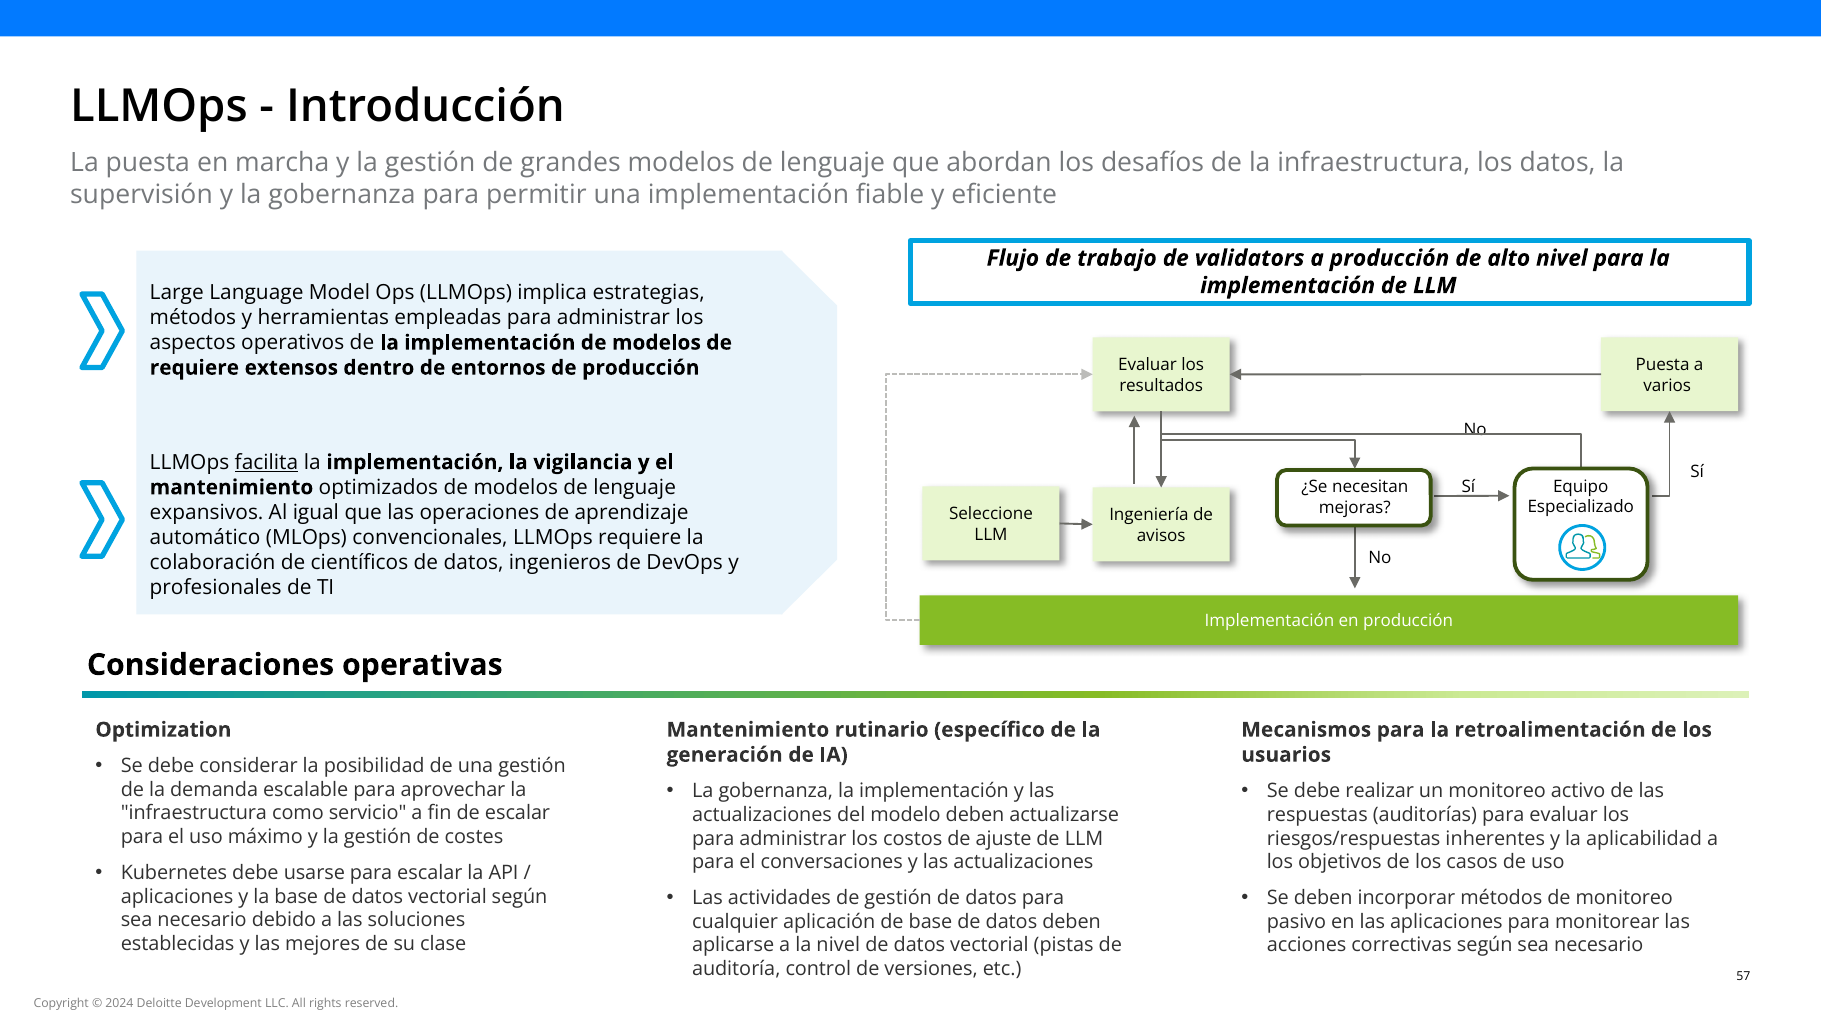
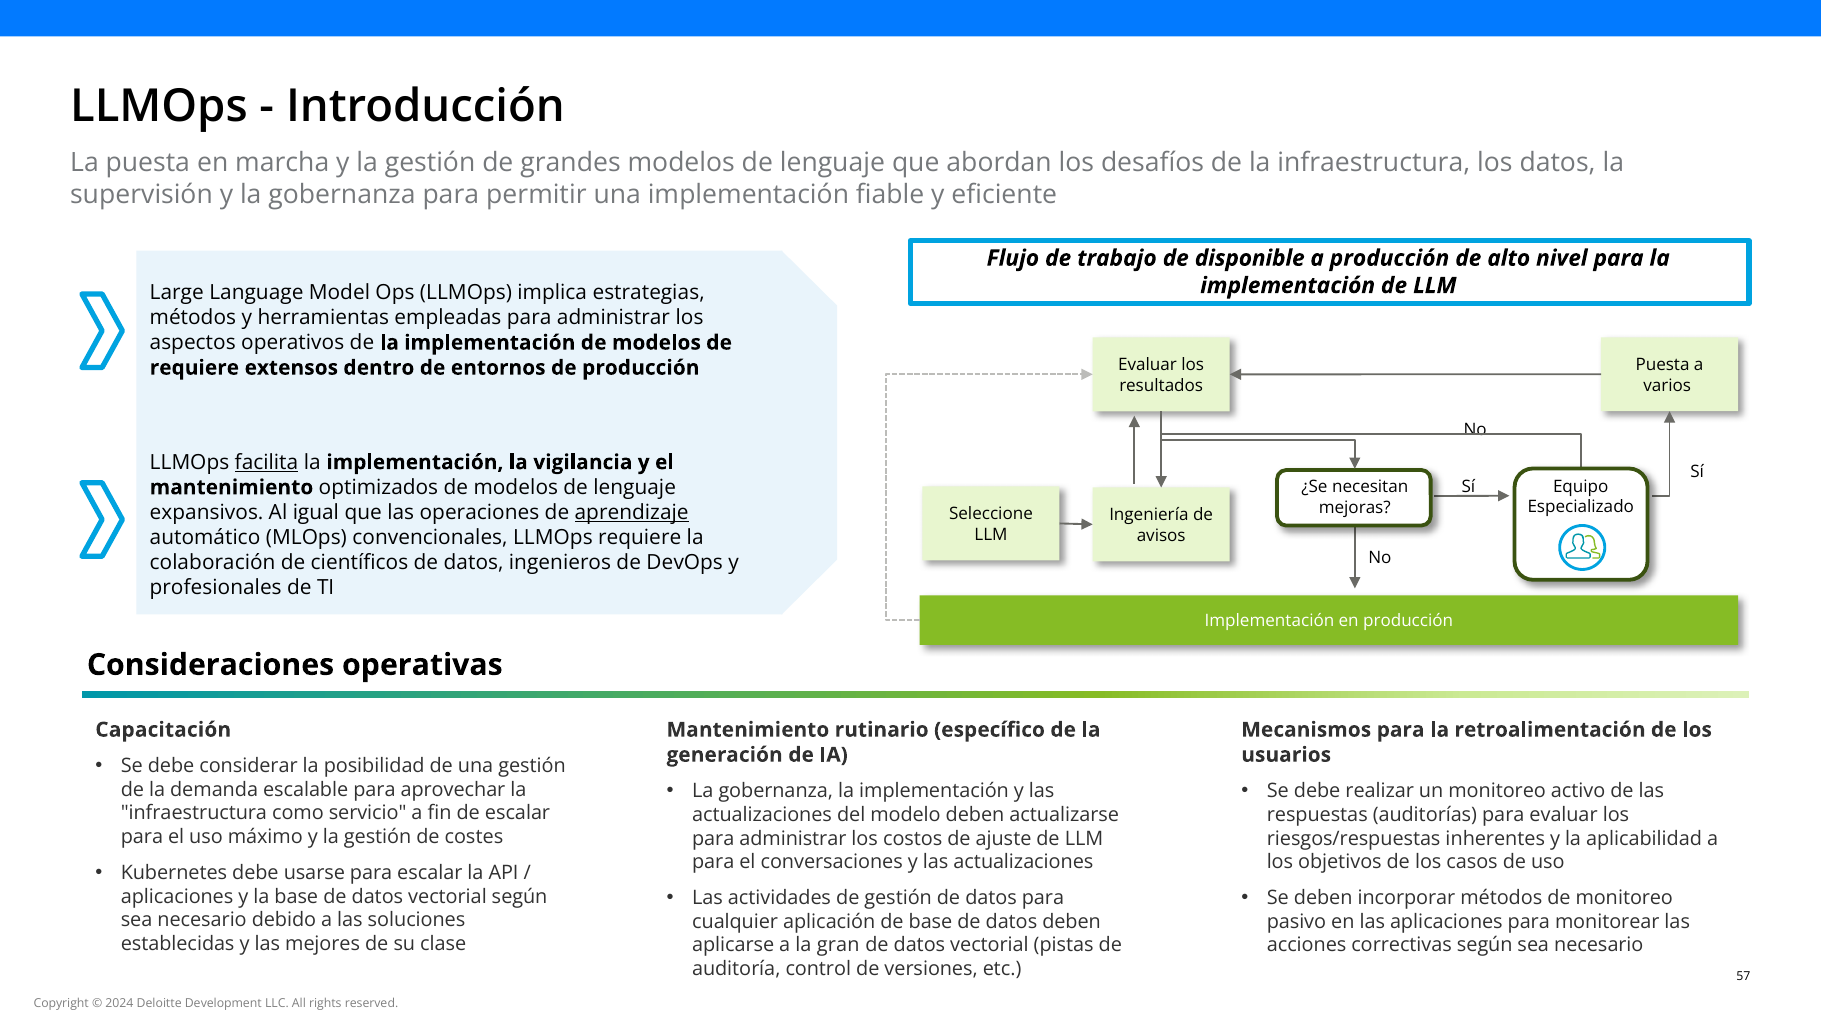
validators: validators -> disponible (1250, 258)
aprendizaje underline: none -> present (632, 512)
Optimization: Optimization -> Capacitación (163, 729)
la nivel: nivel -> gran (838, 945)
